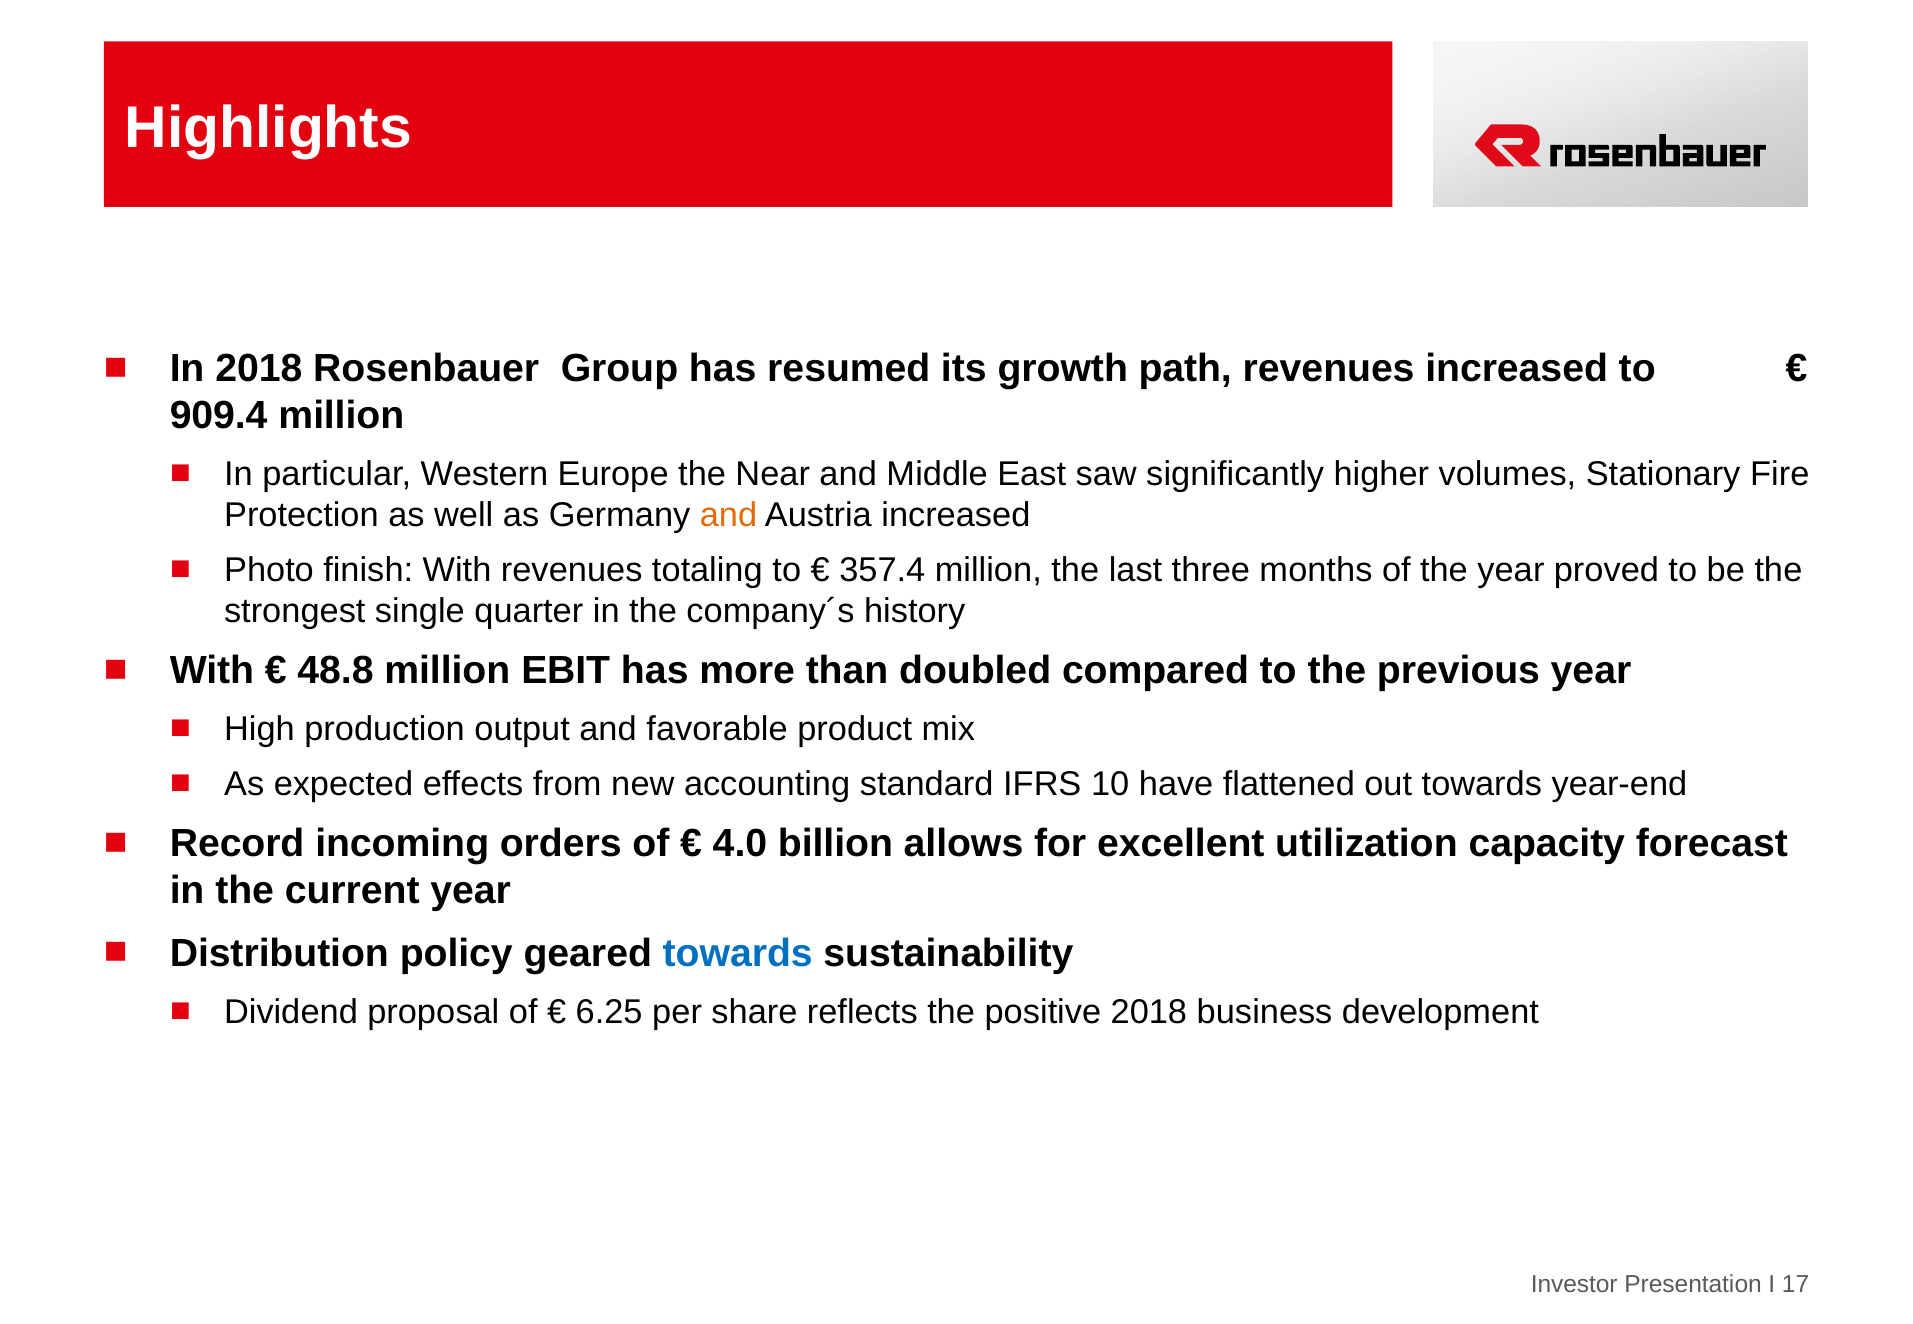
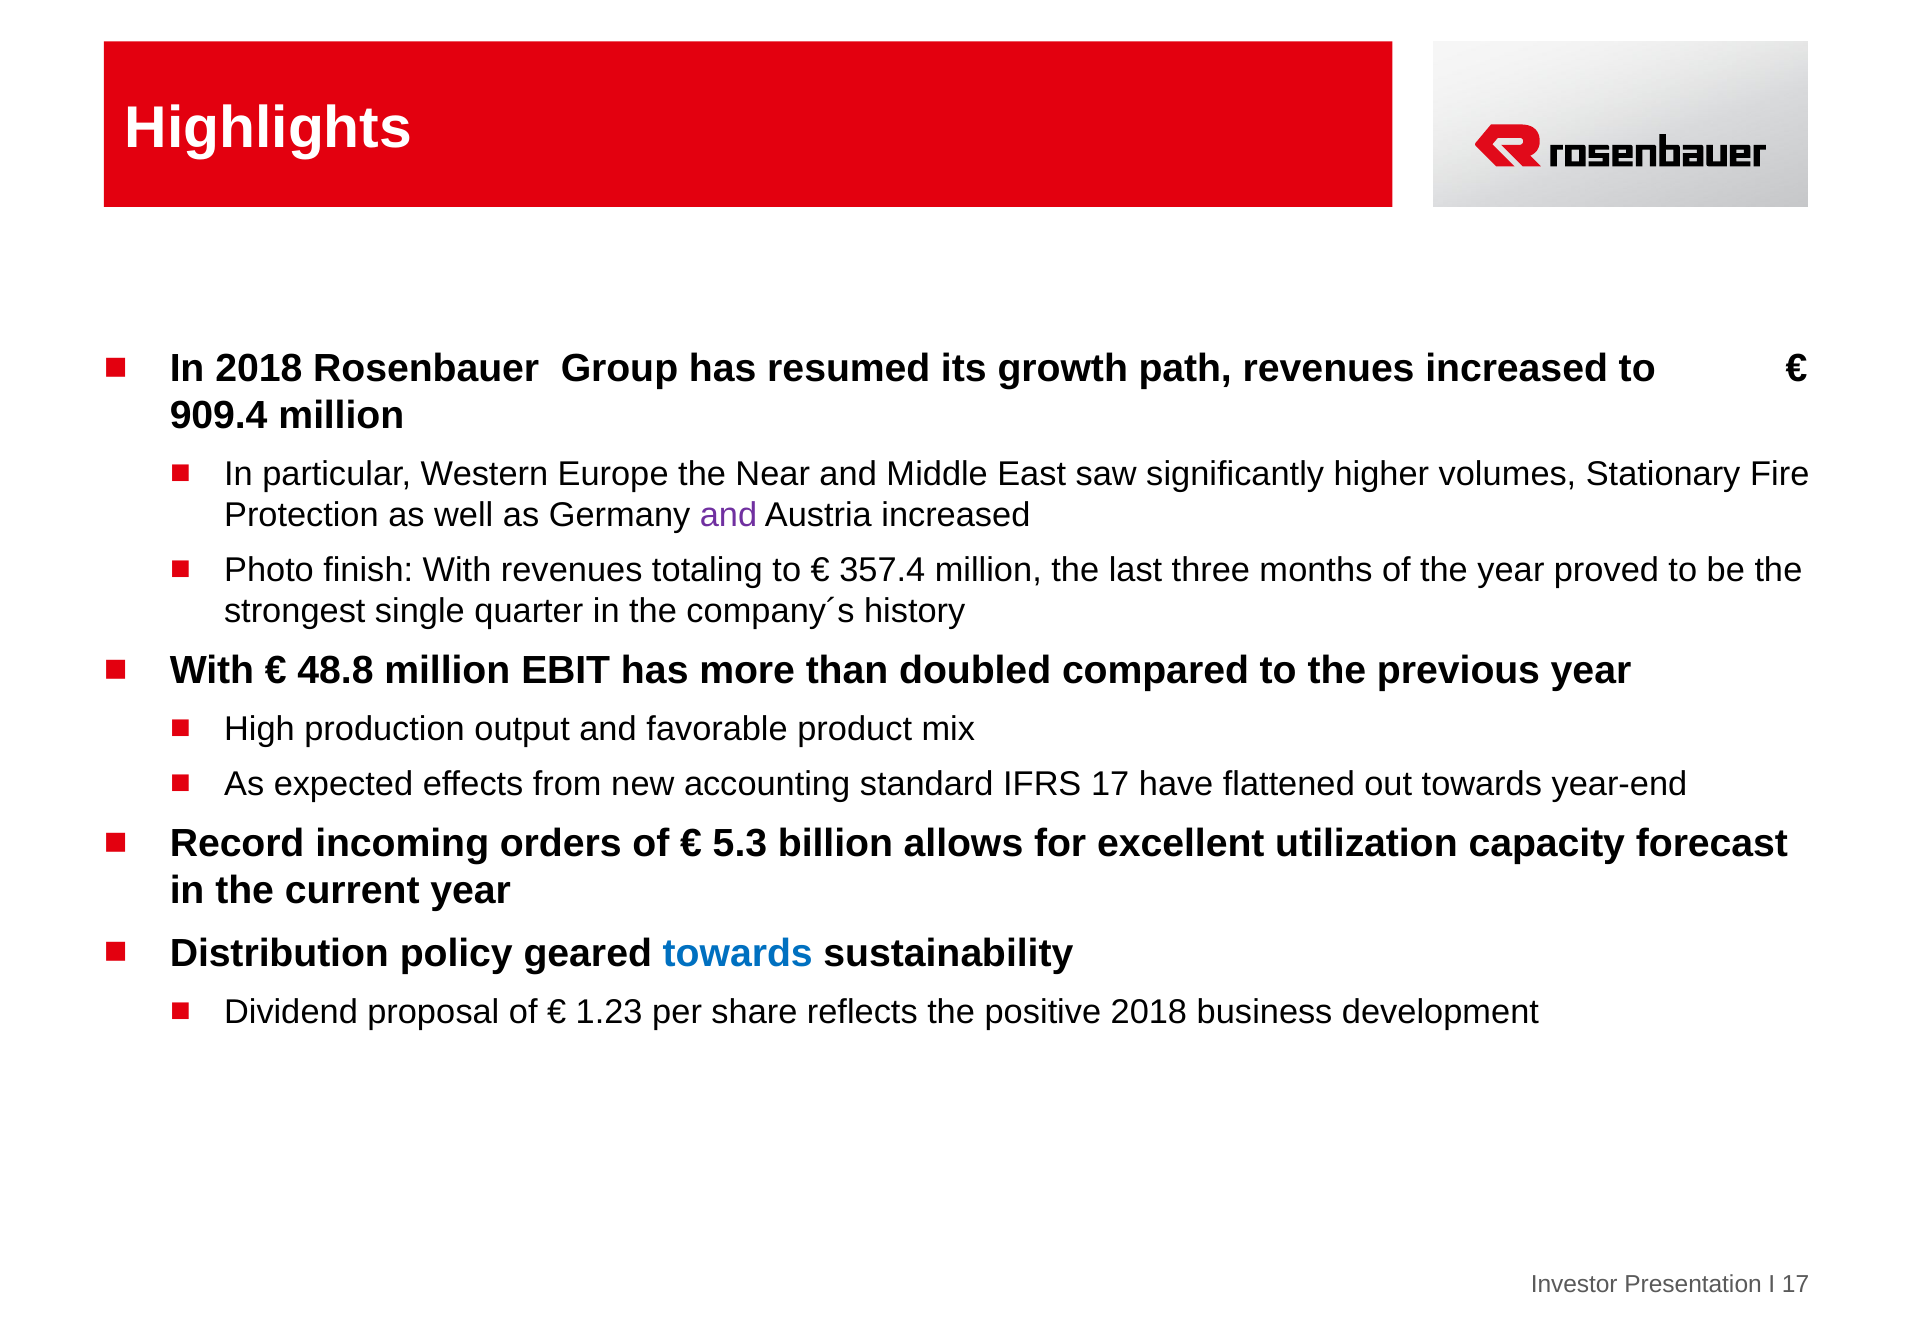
and colour: orange -> purple (729, 515)
IFRS 10: 10 -> 17 (1110, 784)
4.0: 4.0 -> 5.3 (740, 844)
6.25: 6.25 -> 1.23 (609, 1012)
